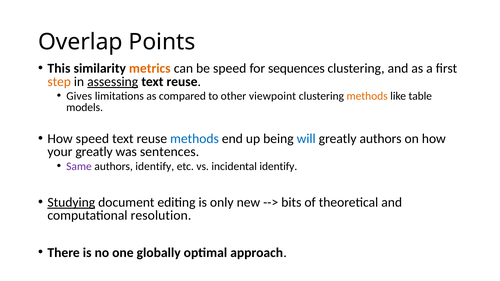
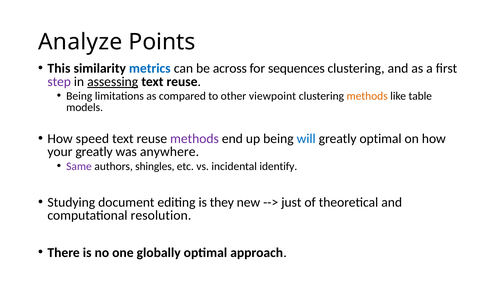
Overlap: Overlap -> Analyze (80, 42)
metrics colour: orange -> blue (150, 69)
be speed: speed -> across (230, 69)
step colour: orange -> purple (59, 82)
Gives: Gives -> Being (79, 96)
methods colour: blue -> purple (194, 139)
greatly authors: authors -> optimal (381, 139)
sentences: sentences -> anywhere (170, 152)
authors identify: identify -> shingles (155, 167)
Studying underline: present -> none (71, 203)
only: only -> they (222, 203)
bits: bits -> just (291, 203)
